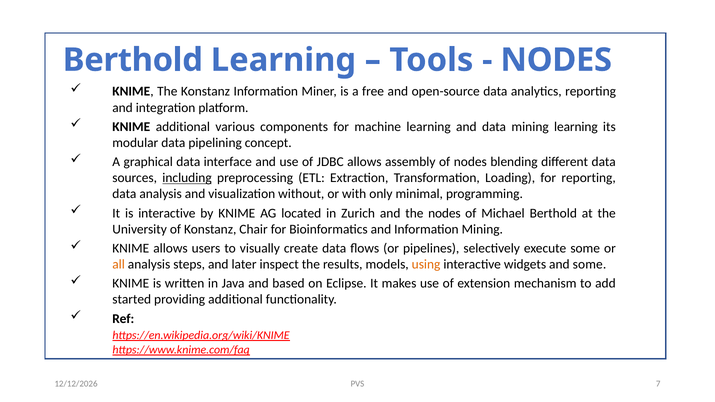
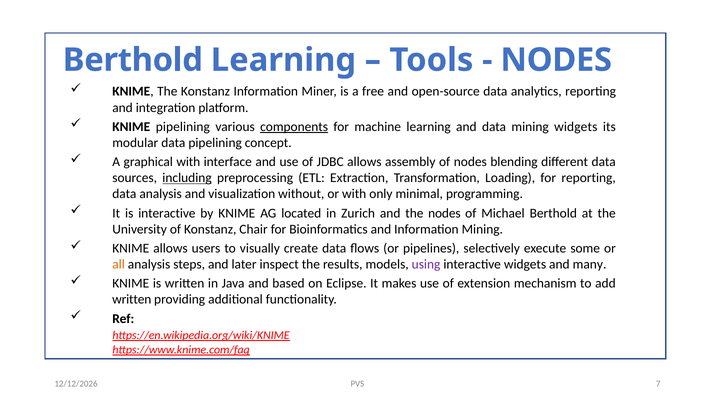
KNIME additional: additional -> pipelining (183, 127)
components underline: none -> present (294, 127)
mining learning: learning -> widgets (576, 127)
graphical data: data -> with (188, 162)
using colour: orange -> purple (426, 264)
and some: some -> many (590, 264)
started: started -> written (132, 300)
